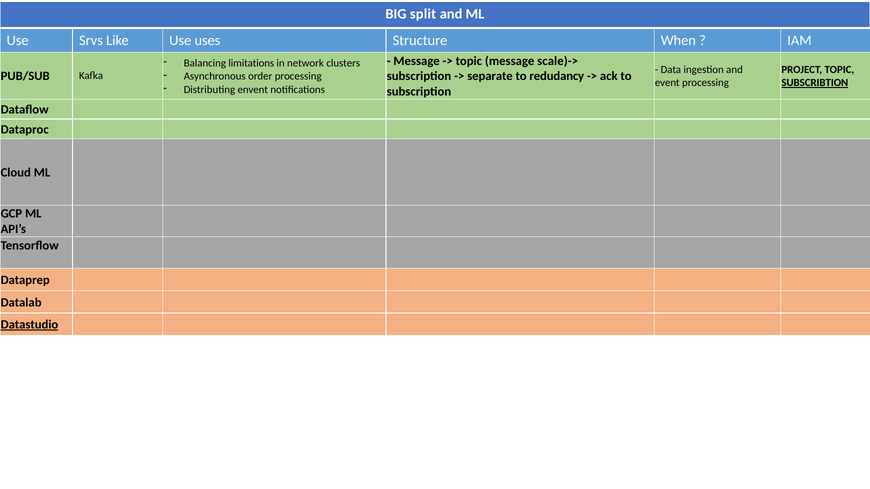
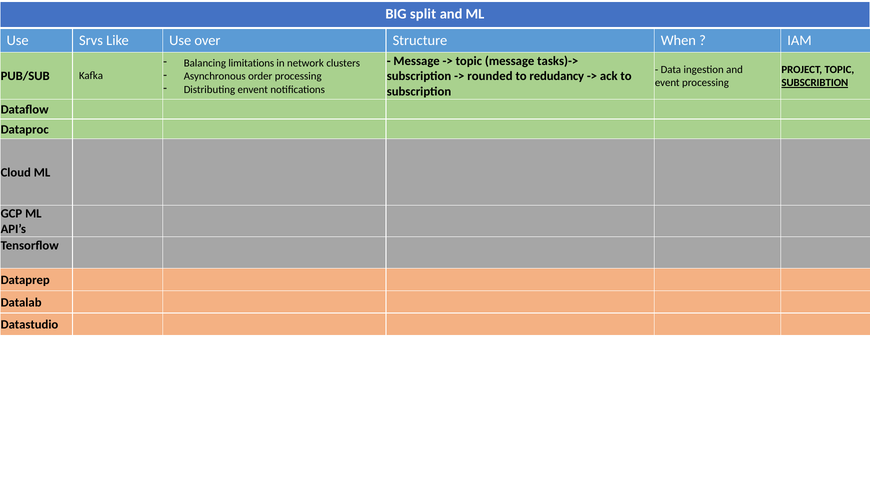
uses: uses -> over (207, 40)
scale)->: scale)-> -> tasks)-> (558, 61)
separate: separate -> rounded (490, 76)
Datastudio underline: present -> none (29, 325)
